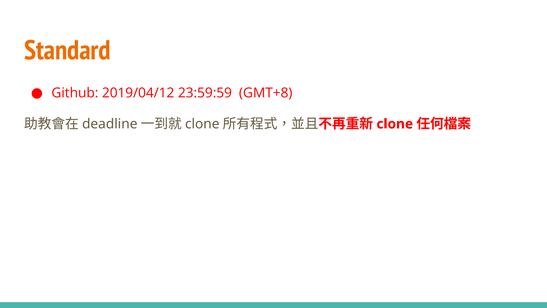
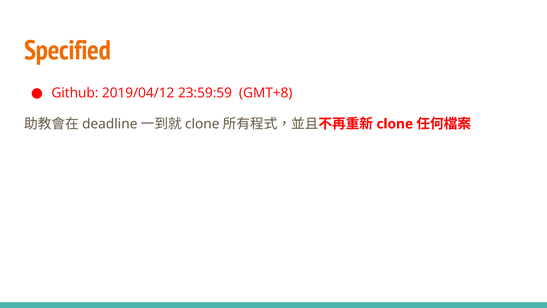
Standard: Standard -> Specified (67, 50)
